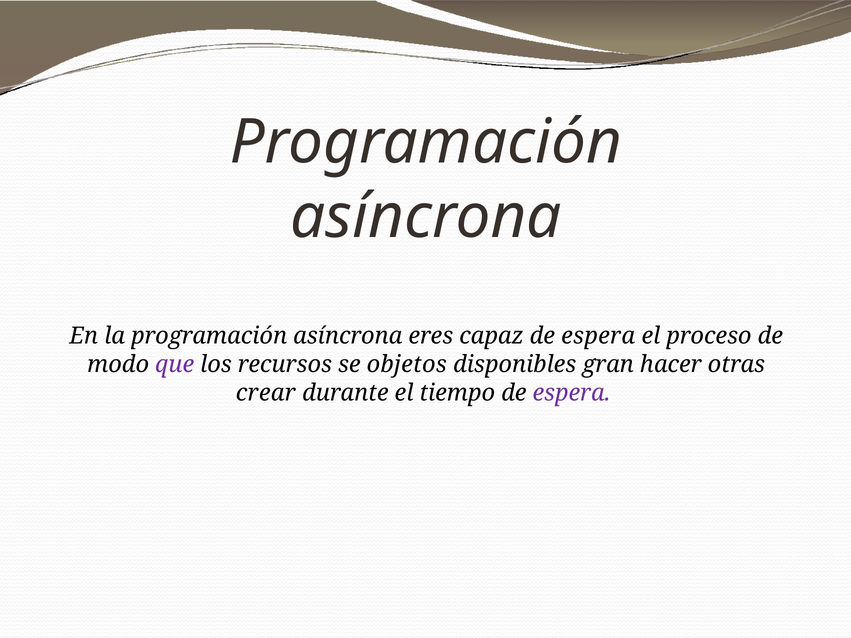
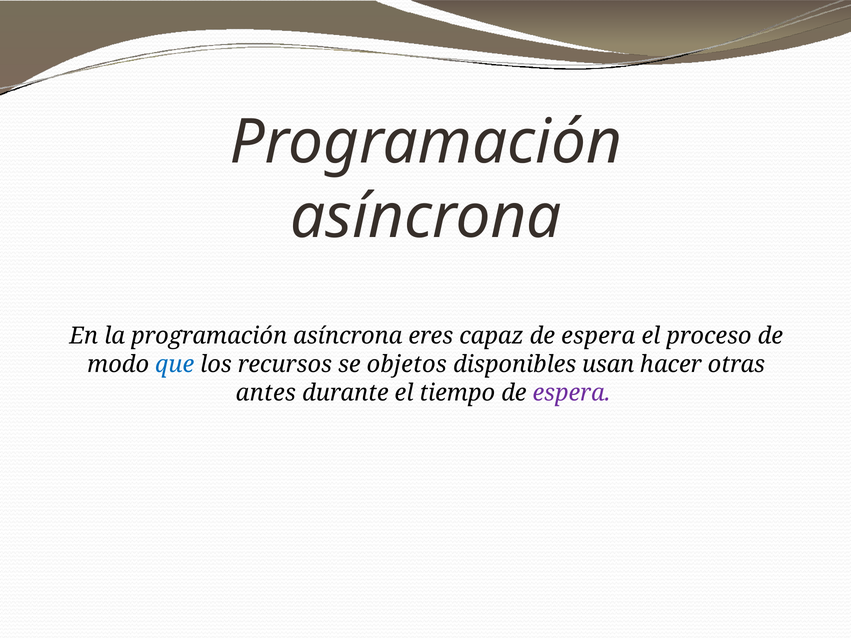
que colour: purple -> blue (175, 364)
gran: gran -> usan (608, 364)
crear: crear -> antes (266, 393)
